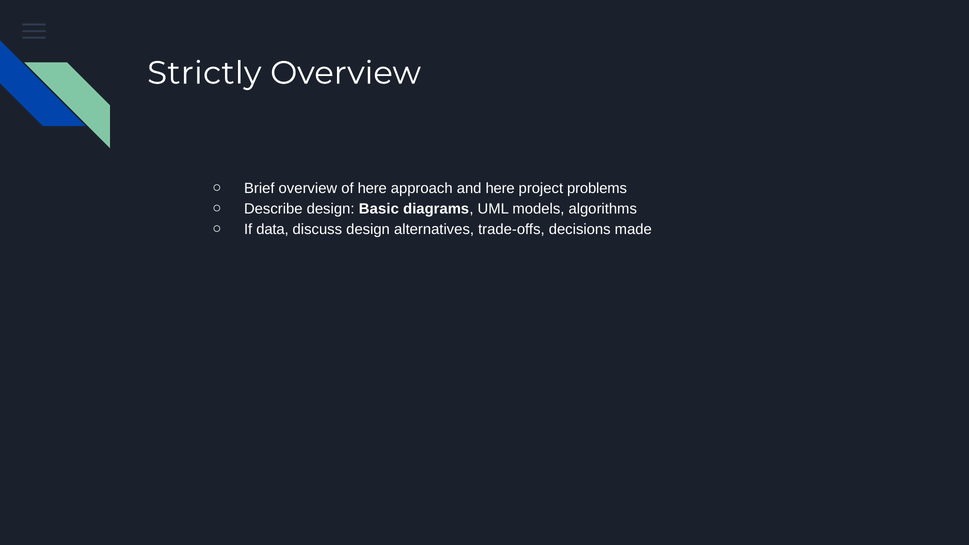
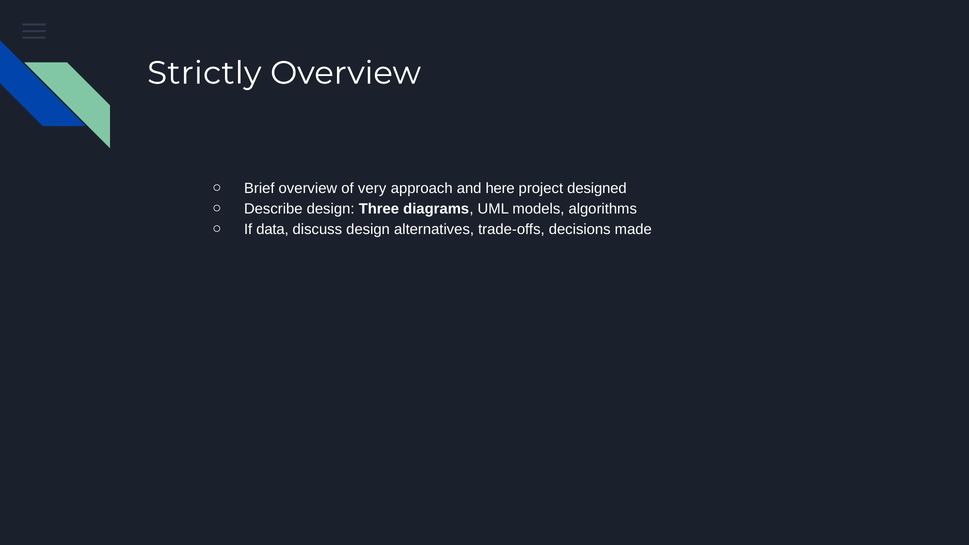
of here: here -> very (372, 188)
problems: problems -> designed (597, 188)
Basic: Basic -> Three (379, 209)
